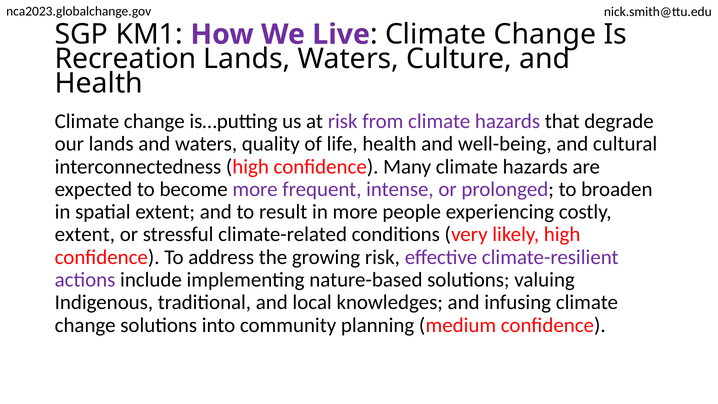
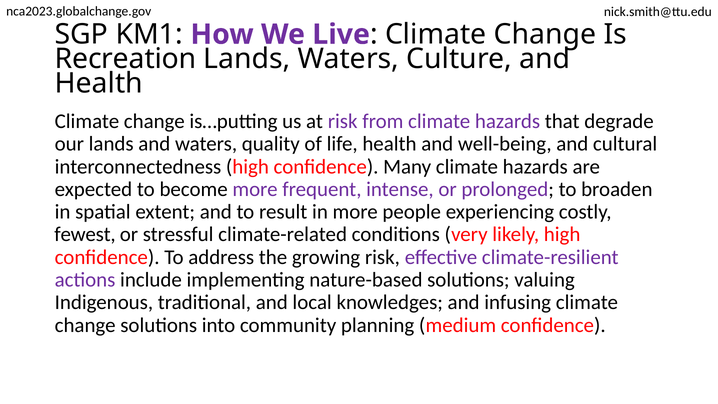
extent: extent -> fewest (85, 234)
